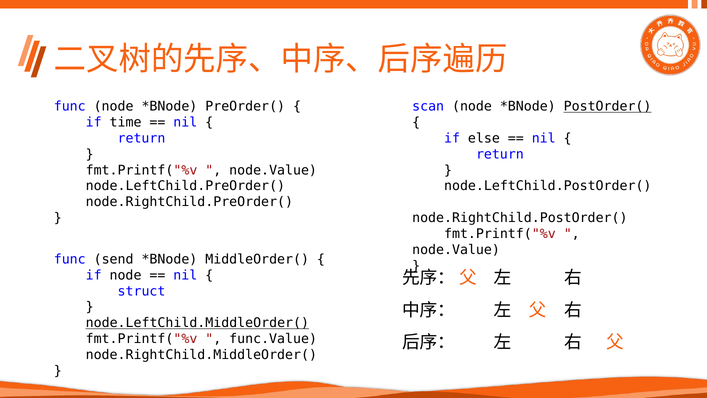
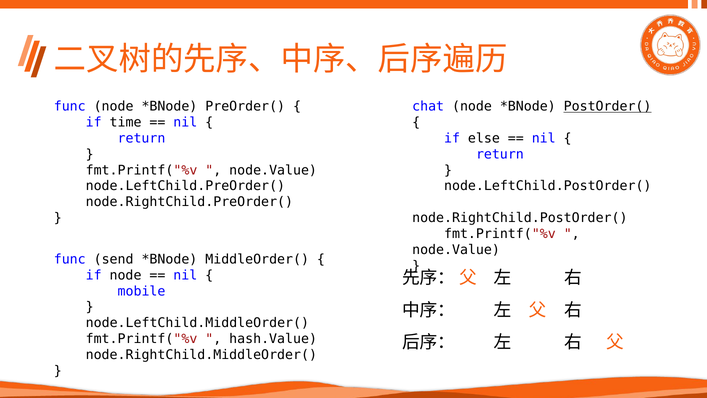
scan: scan -> chat (428, 106)
struct: struct -> mobile (142, 291)
node.LeftChild.MiddleOrder( underline: present -> none (197, 323)
func.Value: func.Value -> hash.Value (273, 339)
